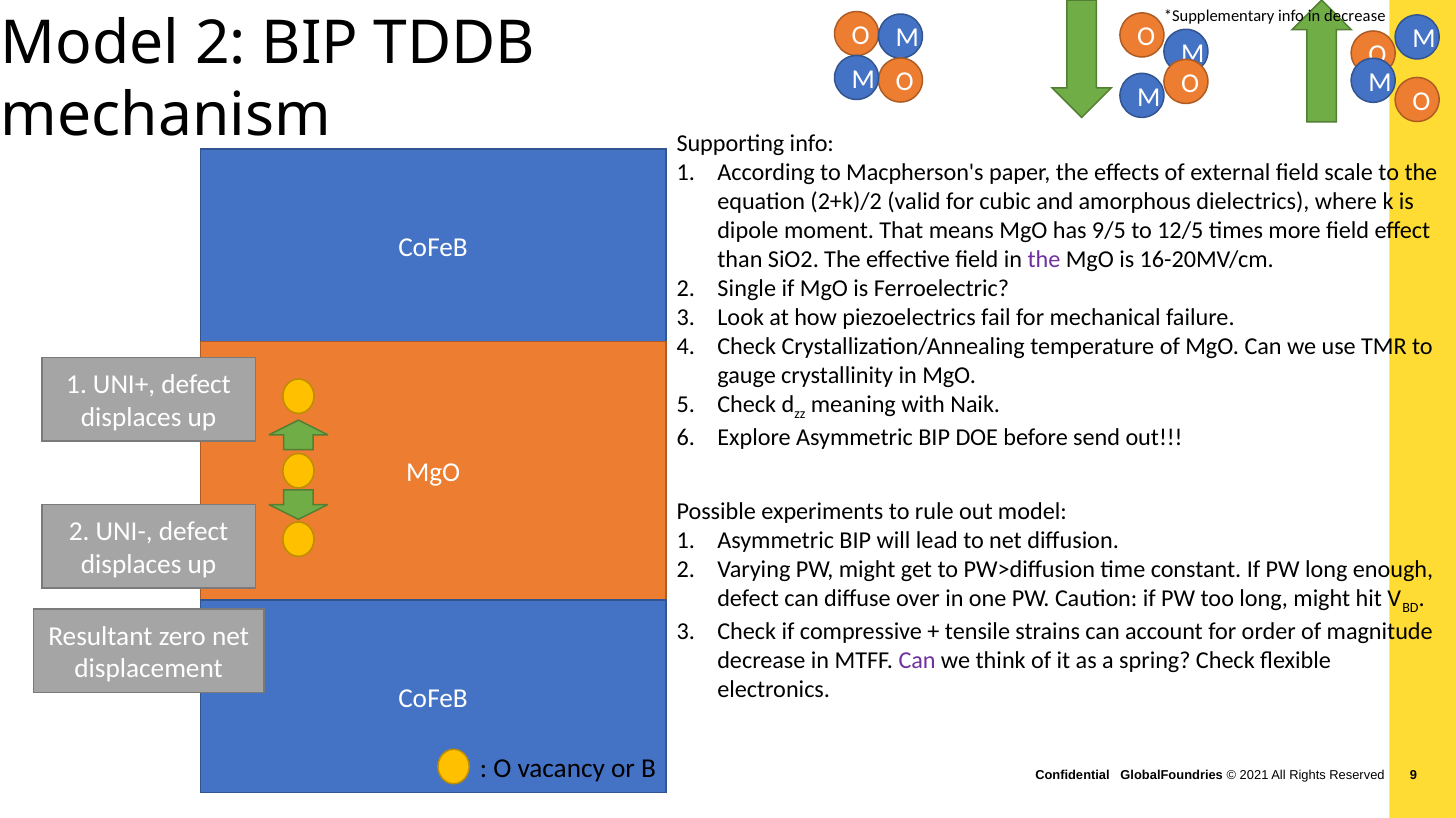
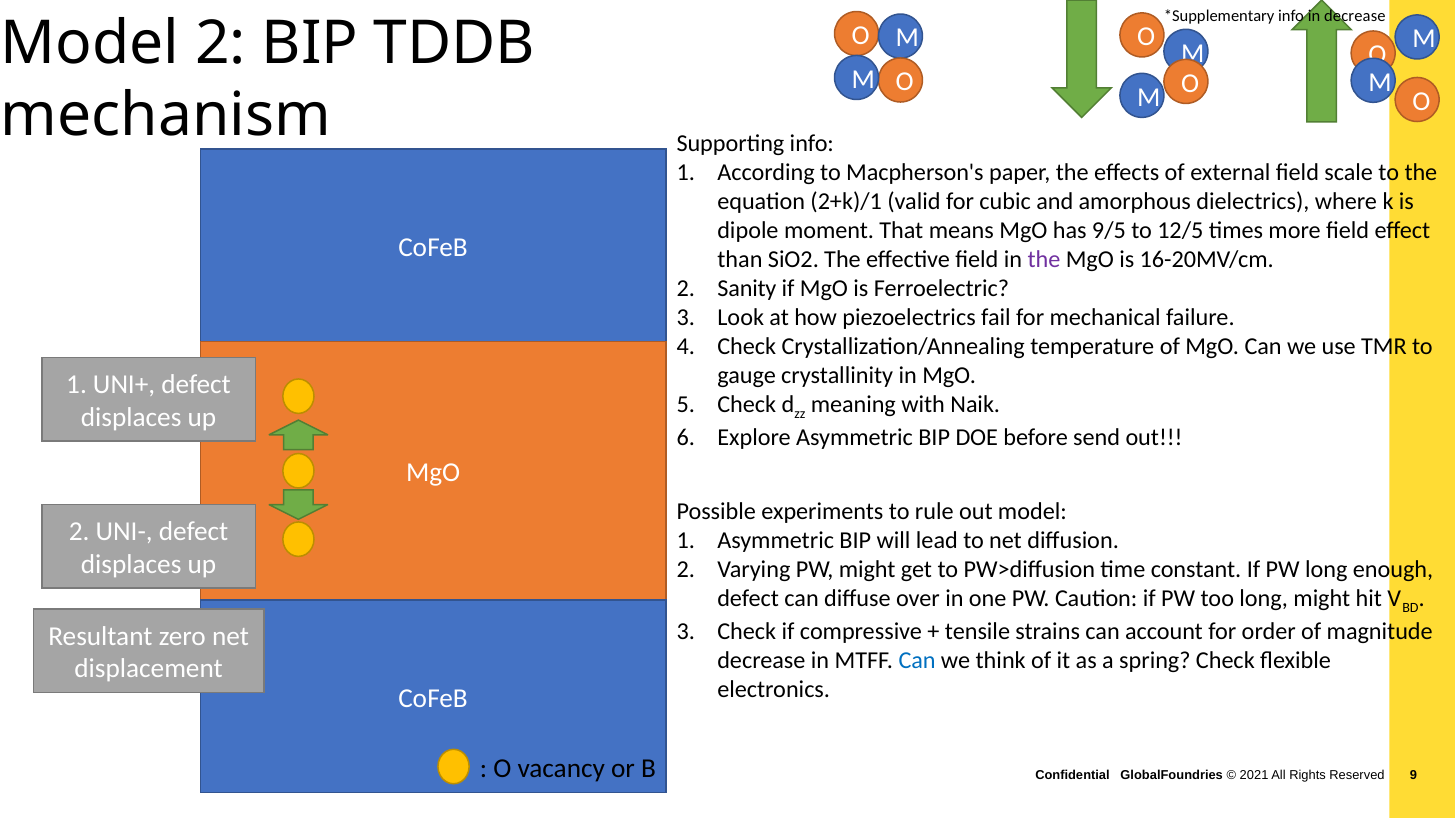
2+k)/2: 2+k)/2 -> 2+k)/1 (846, 202)
Single: Single -> Sanity (747, 289)
Can colour: purple -> blue (917, 661)
